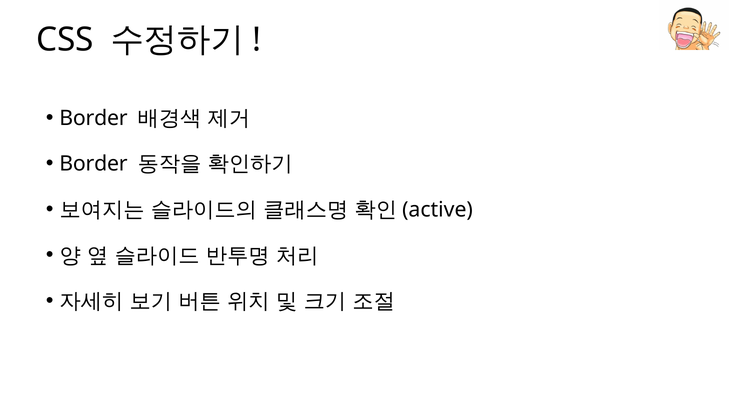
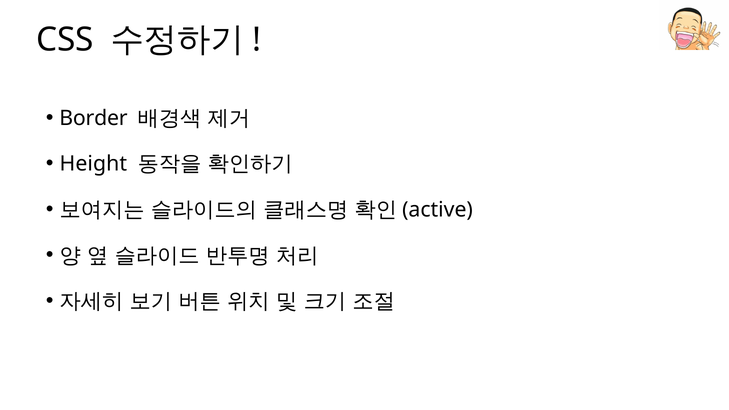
Border: Border -> Height (93, 164)
